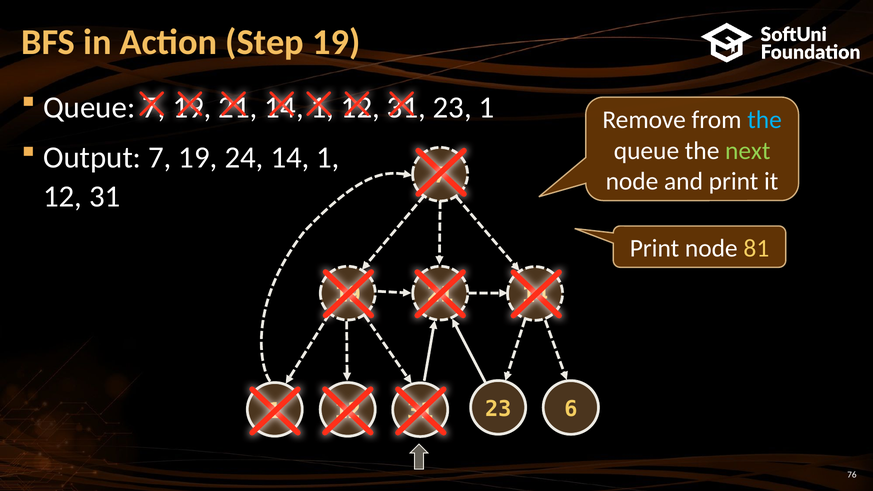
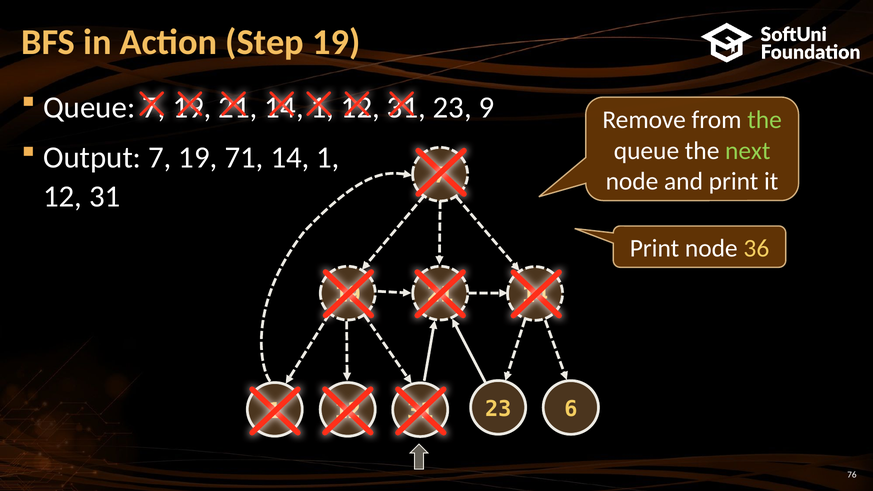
23 1: 1 -> 9 (487, 108)
the colour: light blue -> light green (765, 120)
24: 24 -> 71 (244, 157)
81: 81 -> 36 (756, 249)
